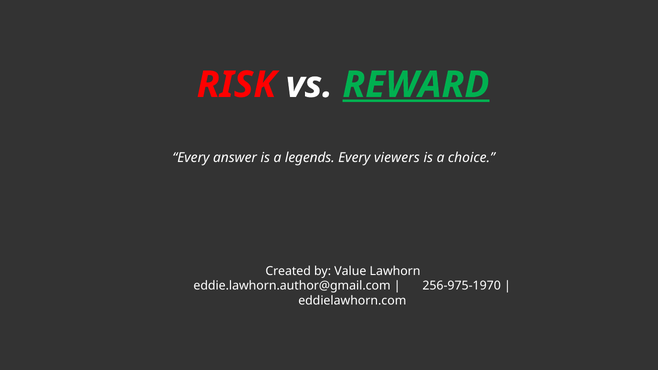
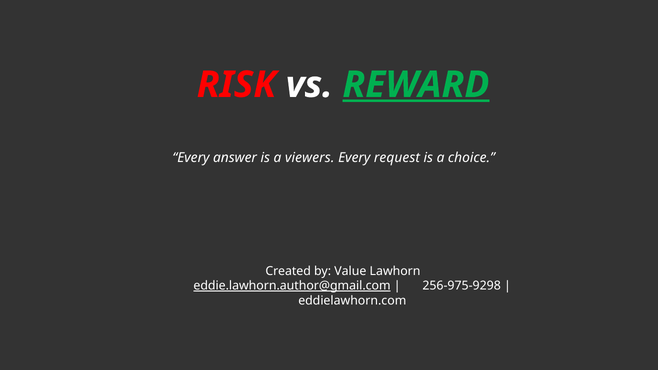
legends: legends -> viewers (310, 158)
viewers: viewers -> request (397, 158)
eddie.lawhorn.author@gmail.com underline: none -> present (292, 286)
256-975-1970: 256-975-1970 -> 256-975-9298 (462, 286)
